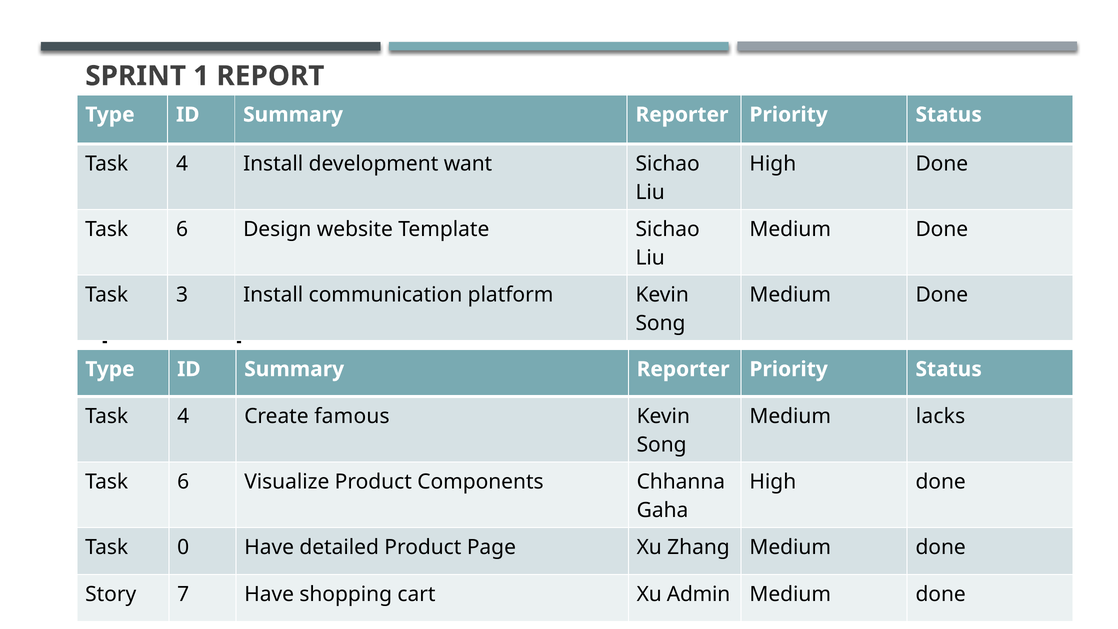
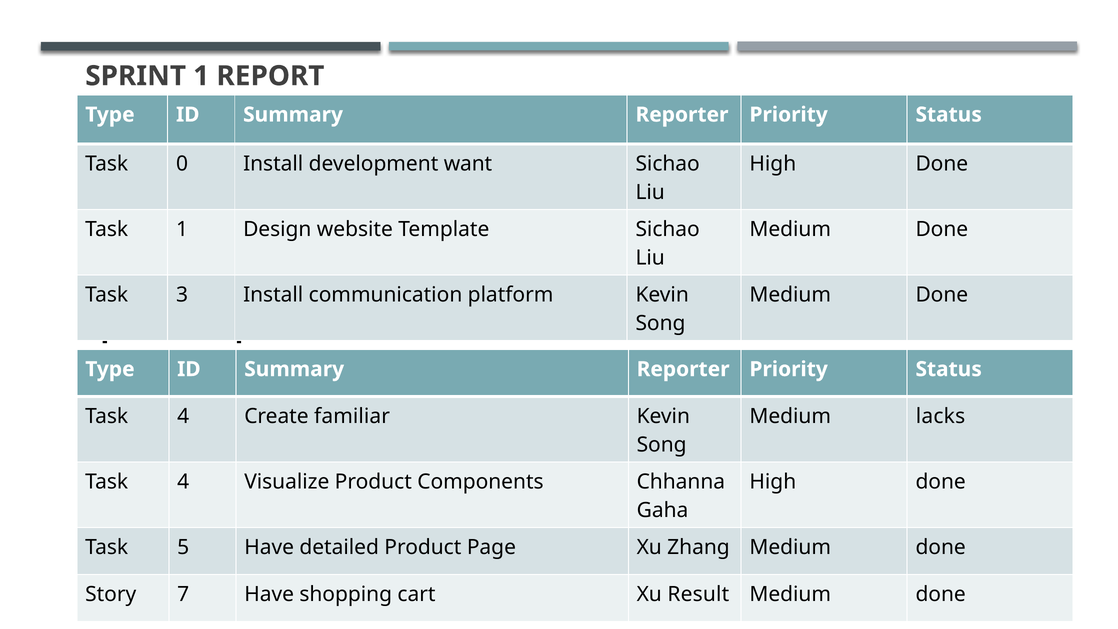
4: 4 -> 0 (182, 164)
6: 6 -> 1 (182, 229)
famous: famous -> familiar (352, 416)
6: 6 -> 4 (183, 482)
0: 0 -> 5 (183, 547)
Admin: Admin -> Result (698, 594)
